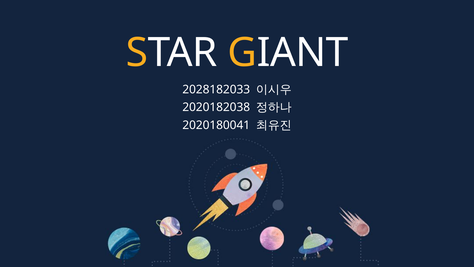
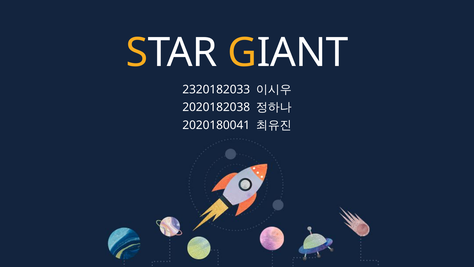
2028182033: 2028182033 -> 2320182033 (216, 89)
